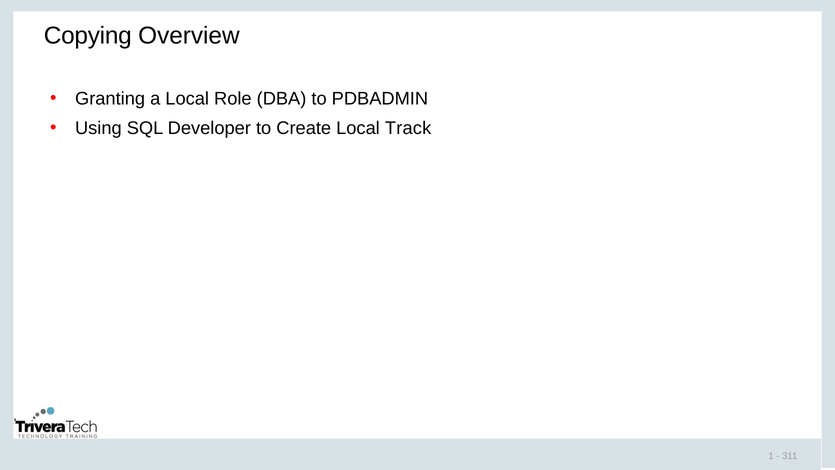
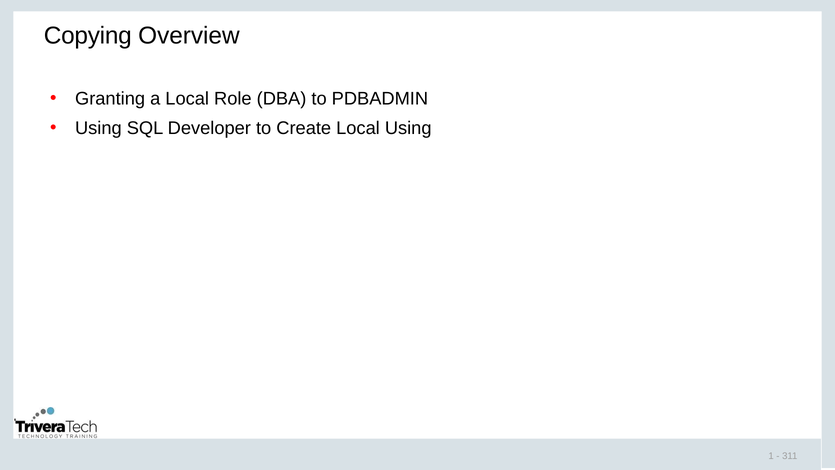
Local Track: Track -> Using (408, 128)
